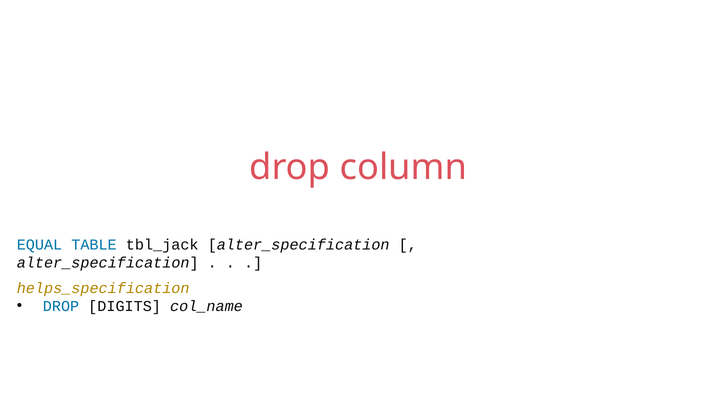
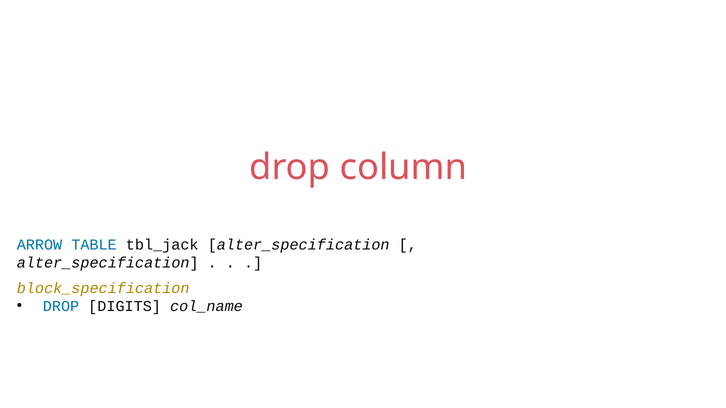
EQUAL: EQUAL -> ARROW (39, 245)
helps_specification: helps_specification -> block_specification (103, 288)
